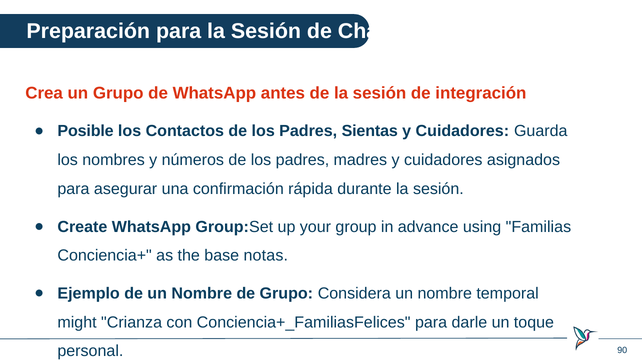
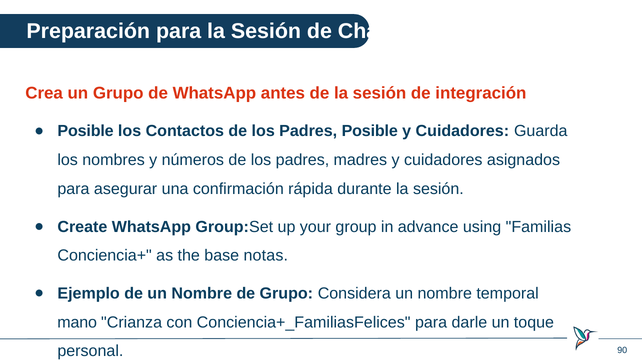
Padres Sientas: Sientas -> Posible (370, 131)
might: might -> mano (77, 322)
